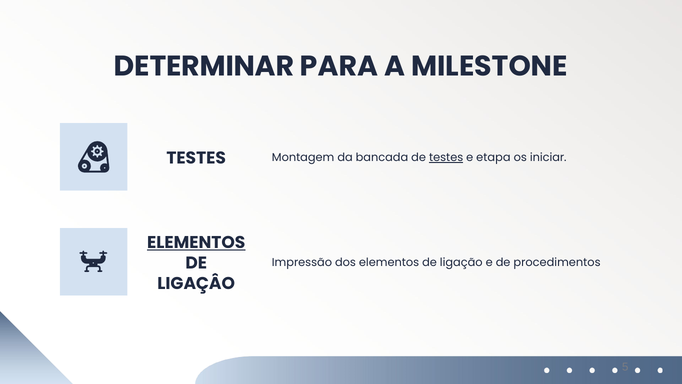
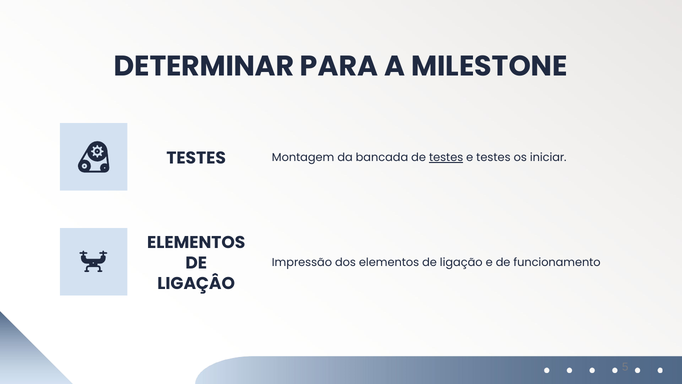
e etapa: etapa -> testes (493, 157)
ELEMENTOS underline: present -> none (196, 242)
procedimentos: procedimentos -> funcionamento (557, 262)
